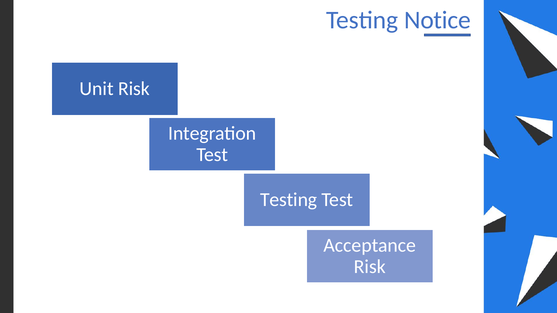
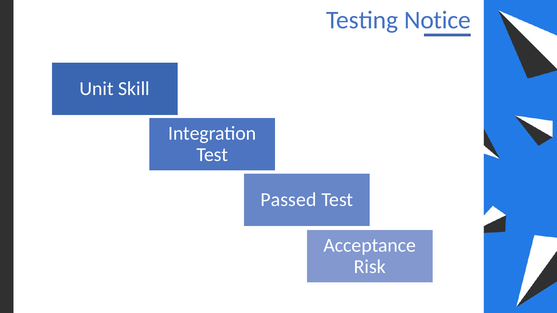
Unit Risk: Risk -> Skill (134, 89)
Testing: Testing -> Passed (288, 200)
